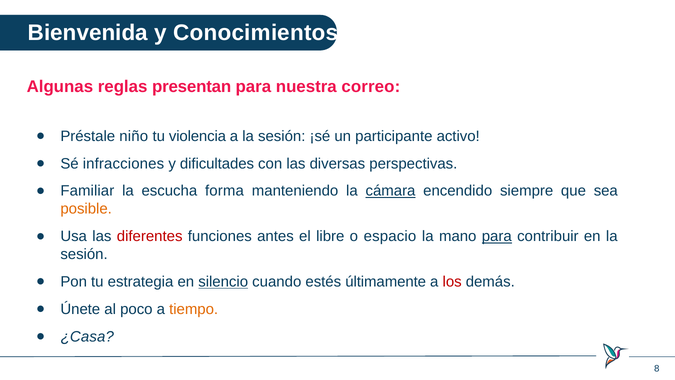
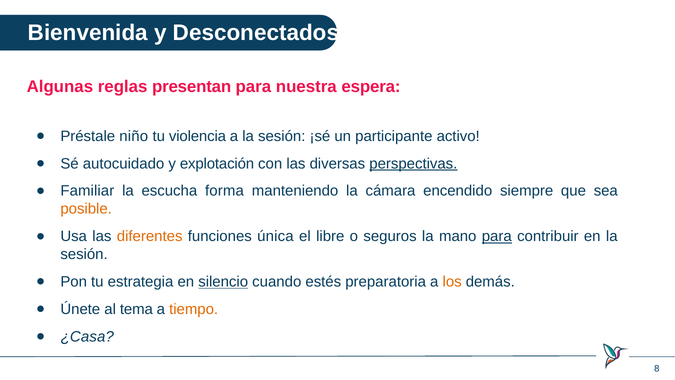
Conocimientos: Conocimientos -> Desconectados (256, 33)
correo: correo -> espera (371, 86)
infracciones: infracciones -> autocuidado (124, 164)
dificultades: dificultades -> explotación (217, 164)
perspectivas underline: none -> present (413, 164)
cámara underline: present -> none (391, 191)
diferentes colour: red -> orange (150, 236)
antes: antes -> única (275, 236)
espacio: espacio -> seguros (390, 236)
últimamente: últimamente -> preparatoria (386, 282)
los colour: red -> orange (452, 282)
poco: poco -> tema (136, 309)
